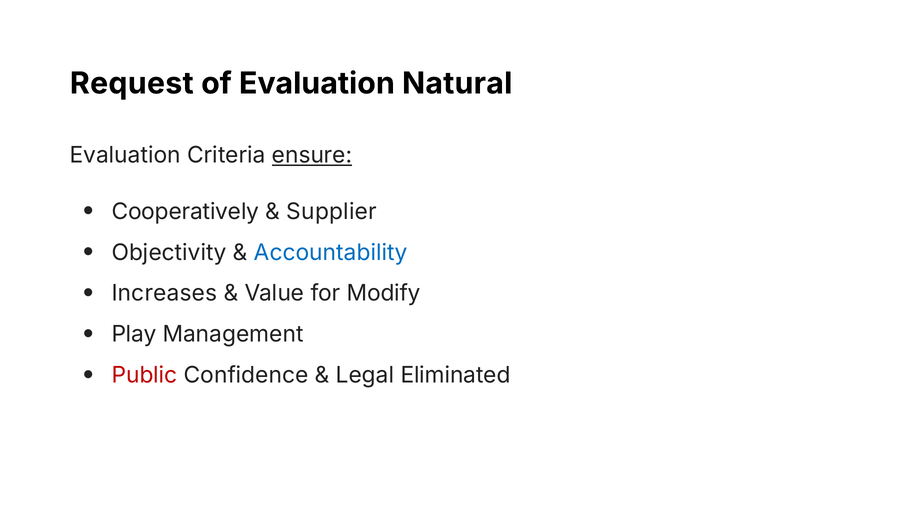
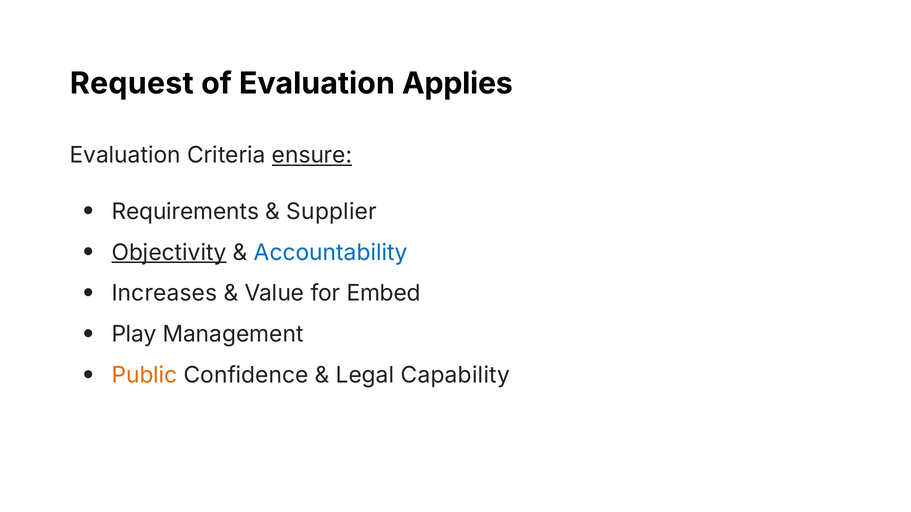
Natural: Natural -> Applies (457, 84)
Cooperatively: Cooperatively -> Requirements (185, 212)
Objectivity underline: none -> present (169, 253)
Modify: Modify -> Embed (384, 294)
Public colour: red -> orange (144, 376)
Eliminated: Eliminated -> Capability (455, 376)
